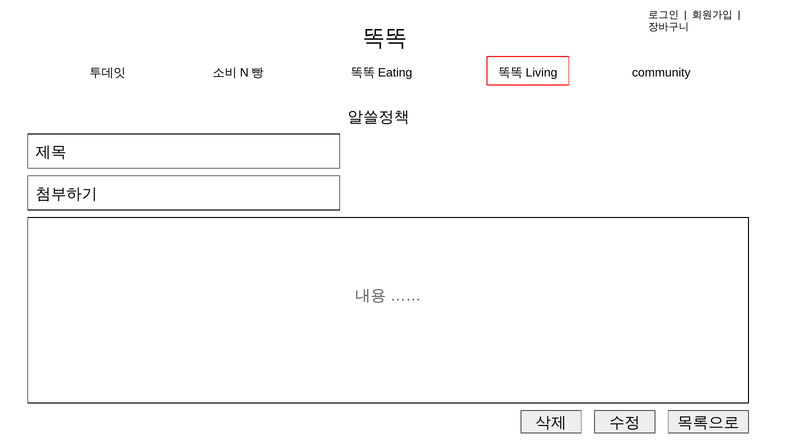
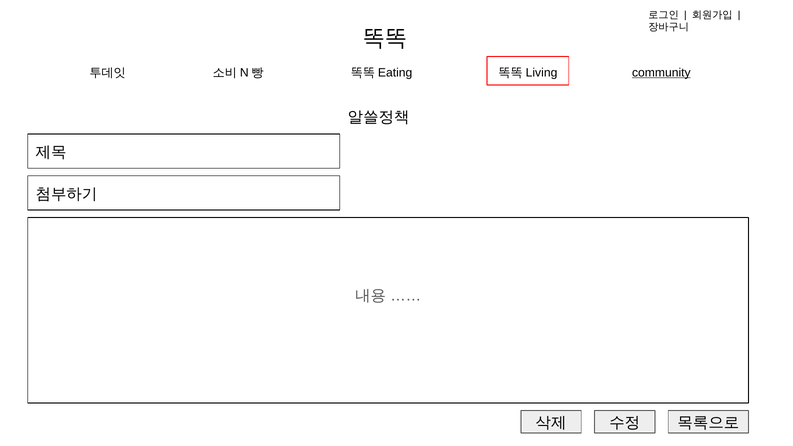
community underline: none -> present (661, 73)
